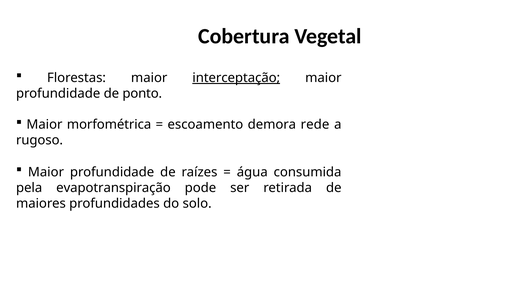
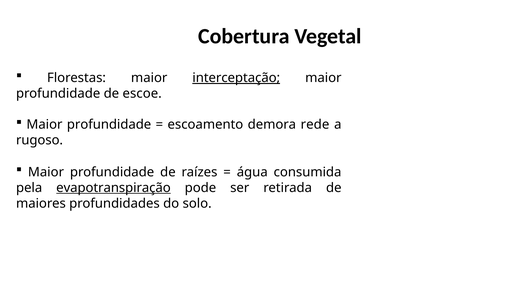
ponto: ponto -> escoe (142, 94)
morfométrica: morfométrica -> profundidade (109, 125)
evapotranspiração underline: none -> present (113, 188)
